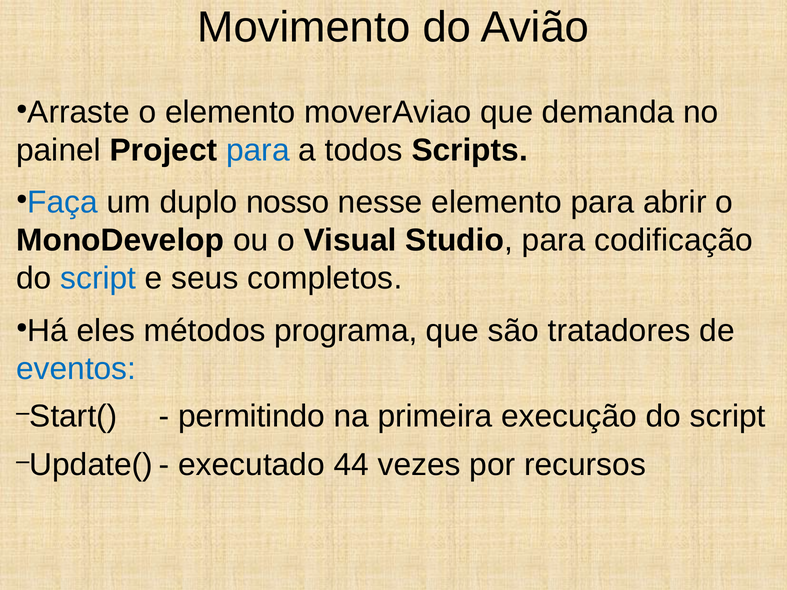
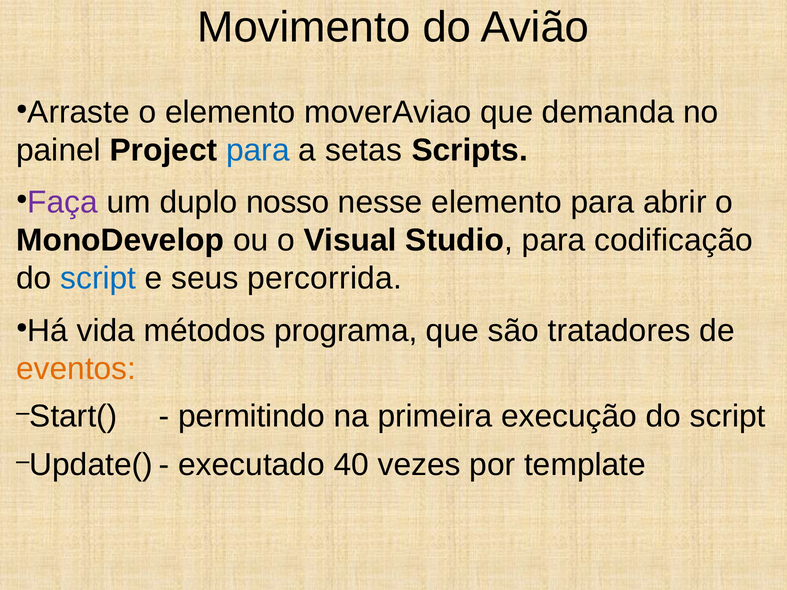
todos: todos -> setas (364, 150)
Faça colour: blue -> purple (63, 202)
completos: completos -> percorrida (325, 279)
eles: eles -> vida (106, 331)
eventos colour: blue -> orange (76, 369)
44: 44 -> 40 (351, 465)
recursos: recursos -> template (585, 465)
